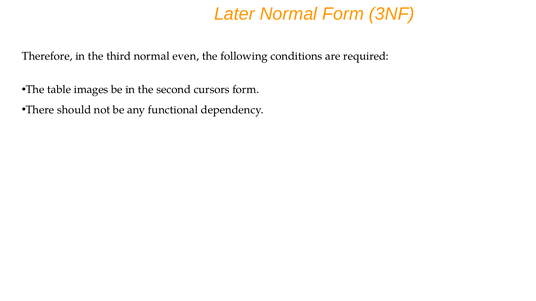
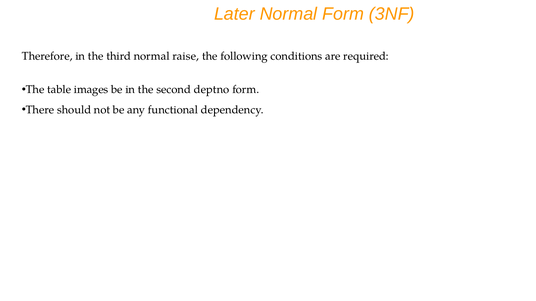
even: even -> raise (186, 56)
cursors: cursors -> deptno (212, 90)
